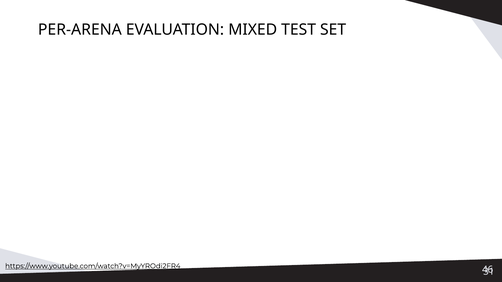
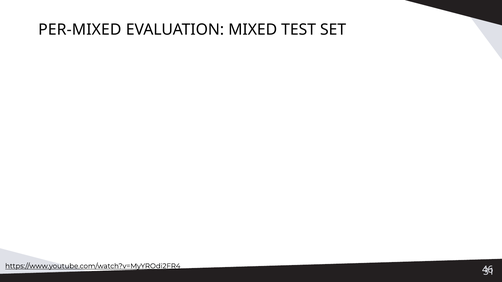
PER-ARENA: PER-ARENA -> PER-MIXED (80, 30)
